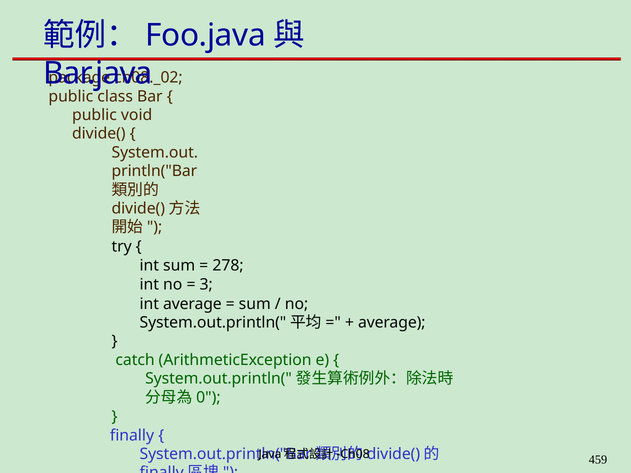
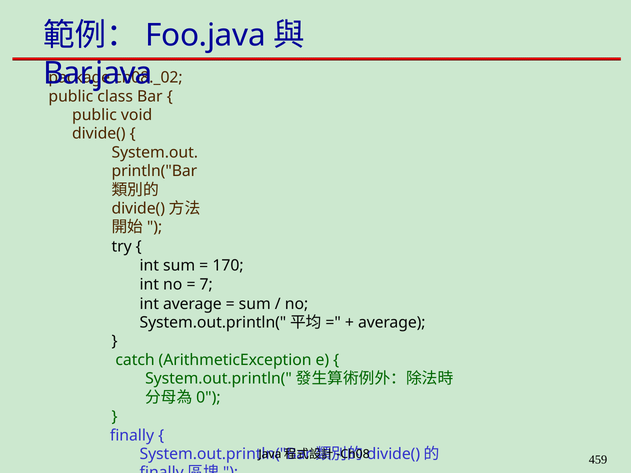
278: 278 -> 170 (228, 266)
3: 3 -> 7 (206, 285)
